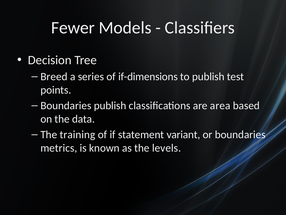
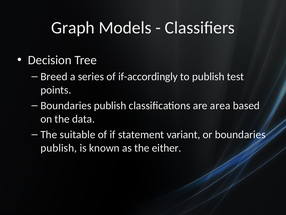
Fewer: Fewer -> Graph (73, 28)
if-dimensions: if-dimensions -> if-accordingly (148, 76)
training: training -> suitable (78, 134)
metrics: metrics -> publish (59, 148)
levels: levels -> either (167, 148)
